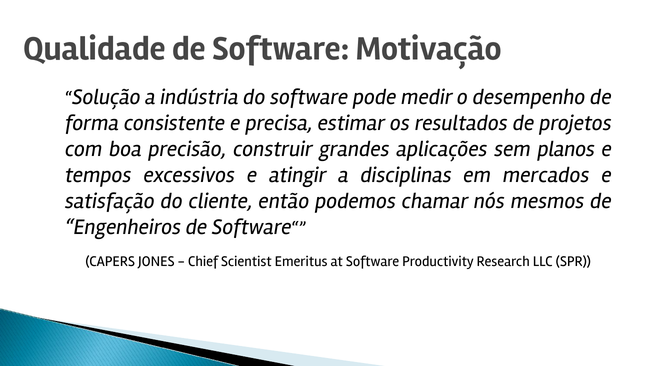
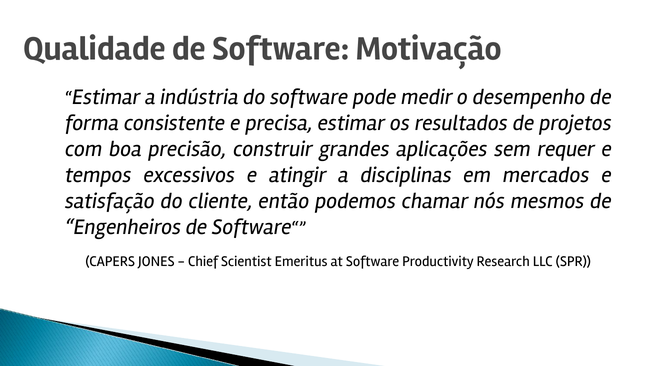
Solução: Solução -> Estimar (106, 97)
planos: planos -> requer (566, 149)
